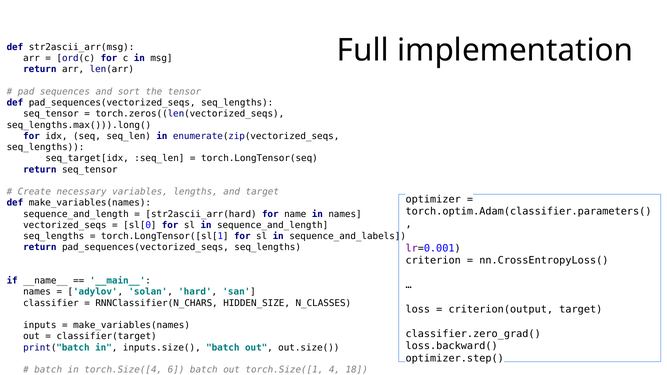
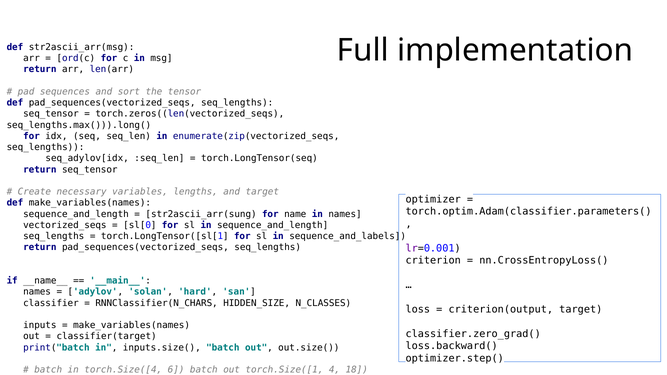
seq_target[idx: seq_target[idx -> seq_adylov[idx (87, 158)
str2ascii_arr(hard: str2ascii_arr(hard -> str2ascii_arr(sung (201, 214)
